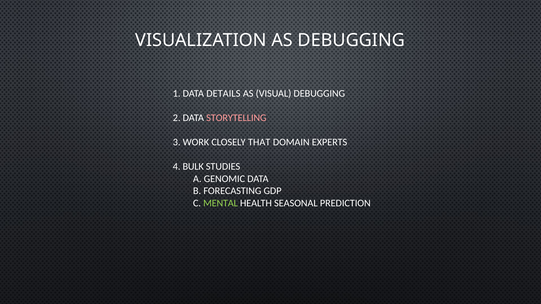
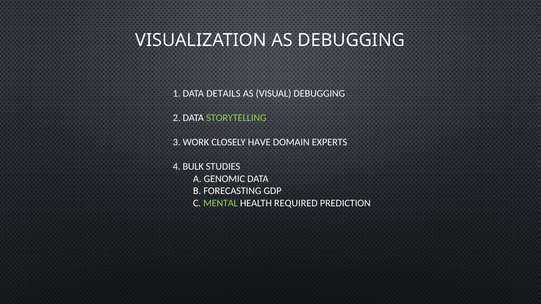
STORYTELLING colour: pink -> light green (236, 118)
THAT: THAT -> HAVE (259, 142)
SEASONAL: SEASONAL -> REQUIRED (296, 203)
